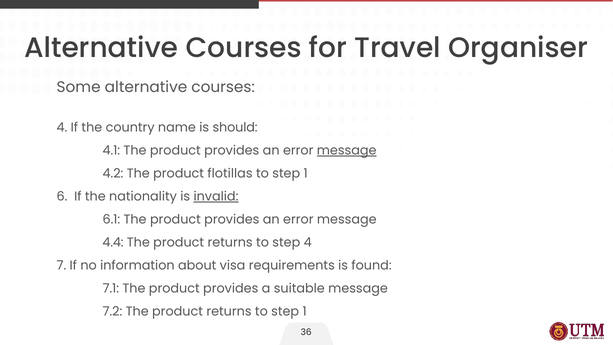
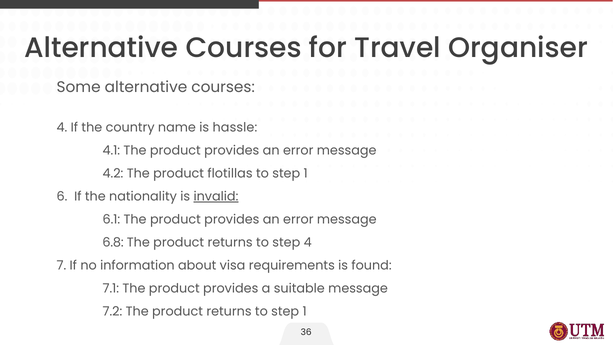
should: should -> hassle (235, 128)
message underline: present -> none (347, 151)
4.4: 4.4 -> 6.8 (113, 242)
